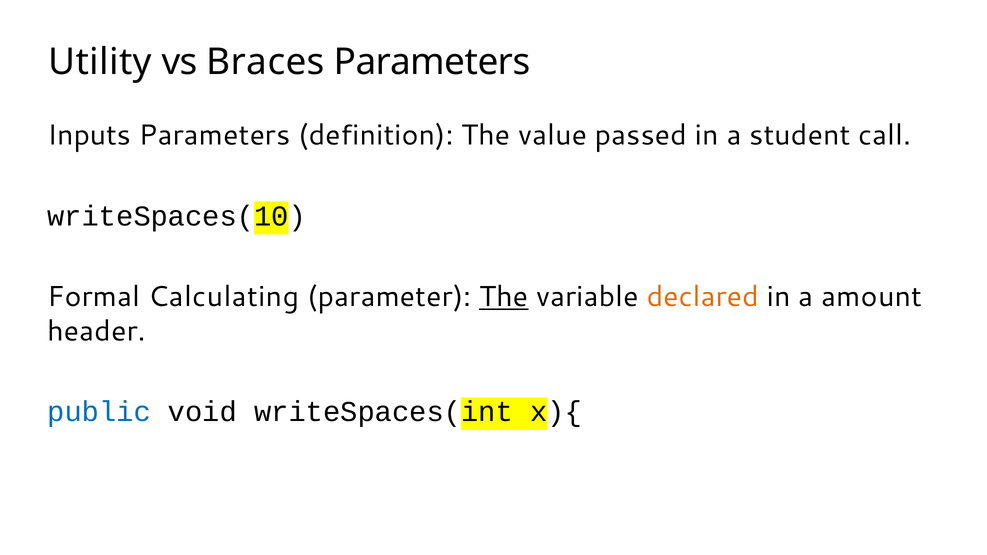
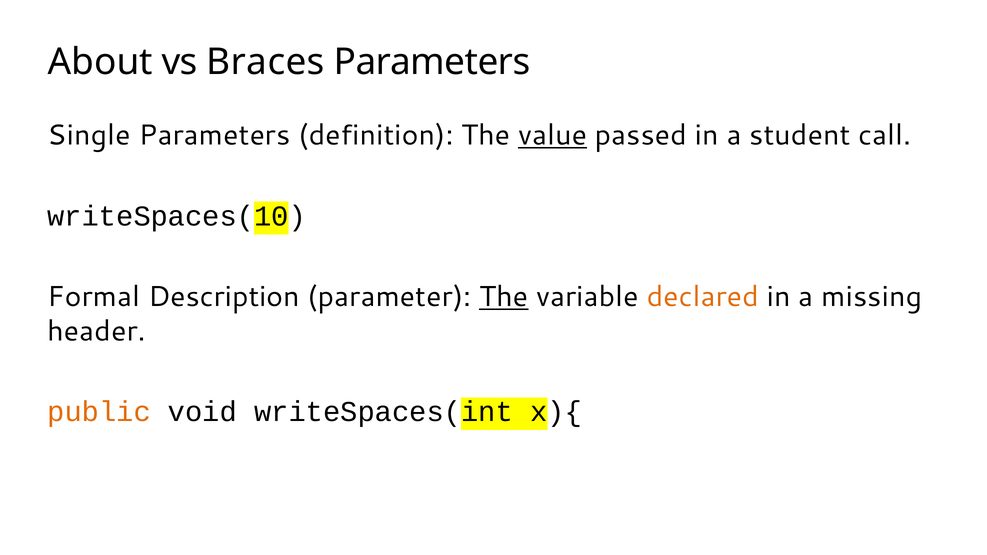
Utility: Utility -> About (100, 62)
Inputs: Inputs -> Single (89, 136)
value underline: none -> present (553, 136)
Calculating: Calculating -> Description (224, 297)
amount: amount -> missing (872, 297)
public colour: blue -> orange (99, 412)
